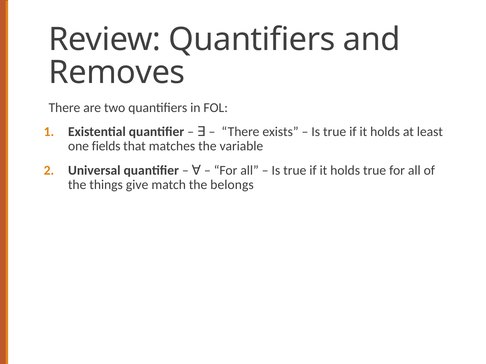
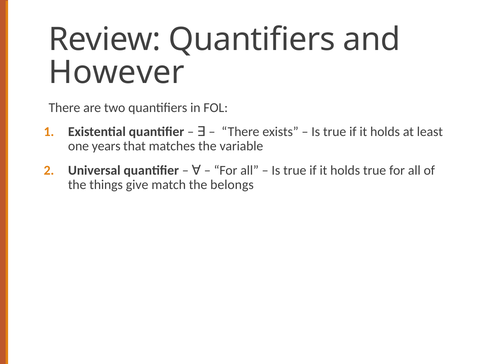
Removes: Removes -> However (117, 73)
fields: fields -> years (106, 146)
